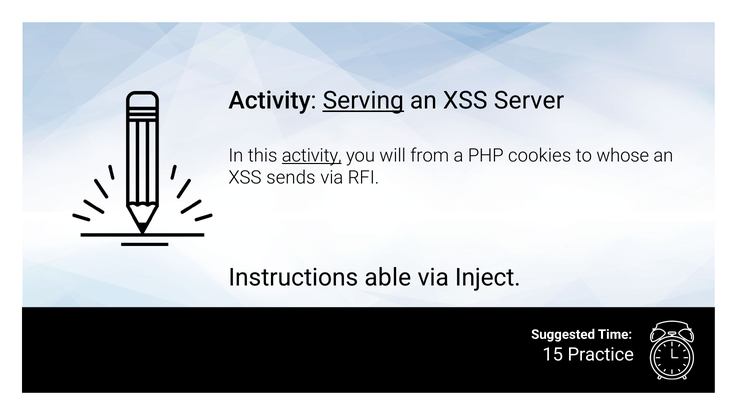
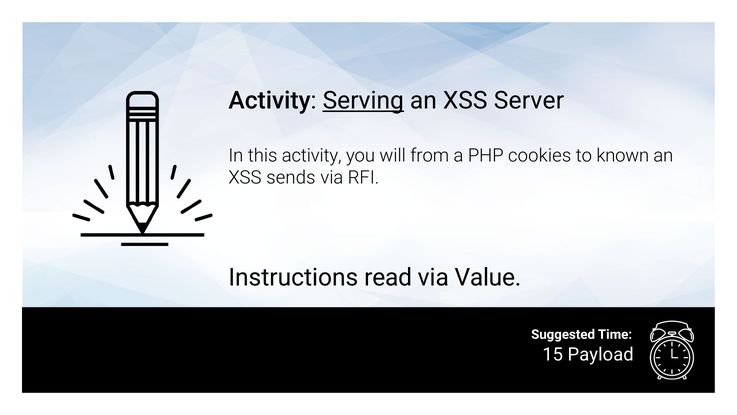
activity underline: present -> none (312, 155)
whose: whose -> known (623, 155)
able: able -> read (388, 277)
Inject: Inject -> Value (488, 277)
Practice: Practice -> Payload (601, 354)
